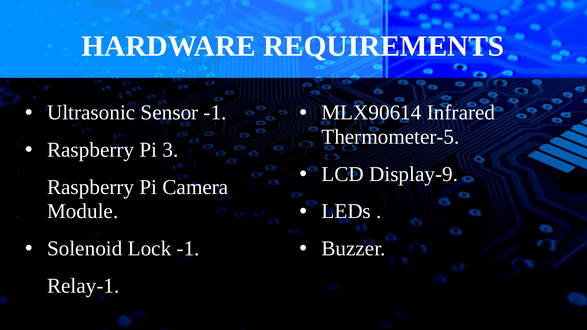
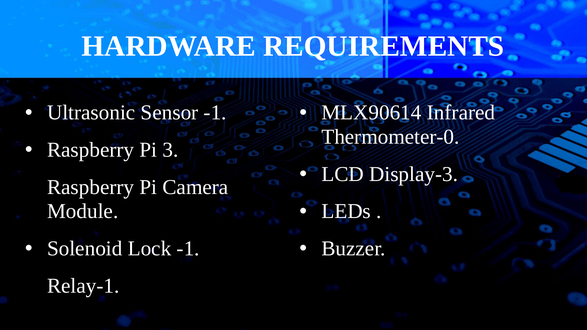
Thermometer-5: Thermometer-5 -> Thermometer-0 (390, 137)
Display-9: Display-9 -> Display-3 (414, 174)
